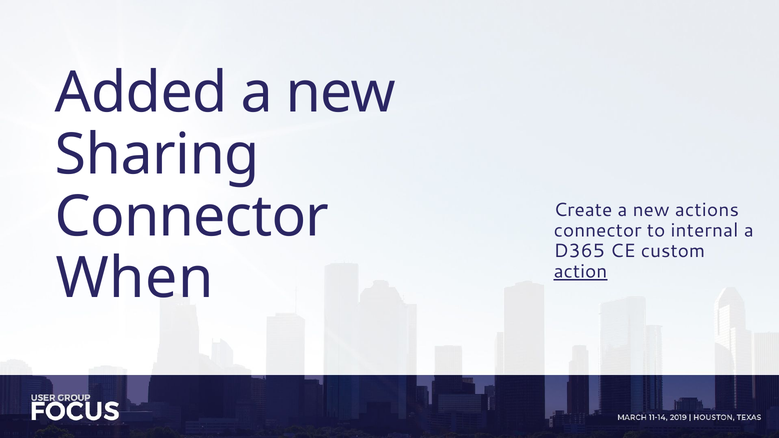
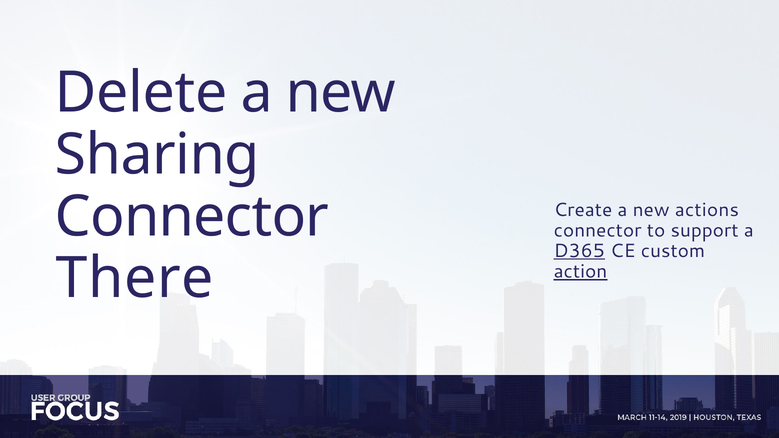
Added: Added -> Delete (141, 93)
internal: internal -> support (705, 230)
D365 underline: none -> present (579, 251)
When: When -> There (135, 279)
